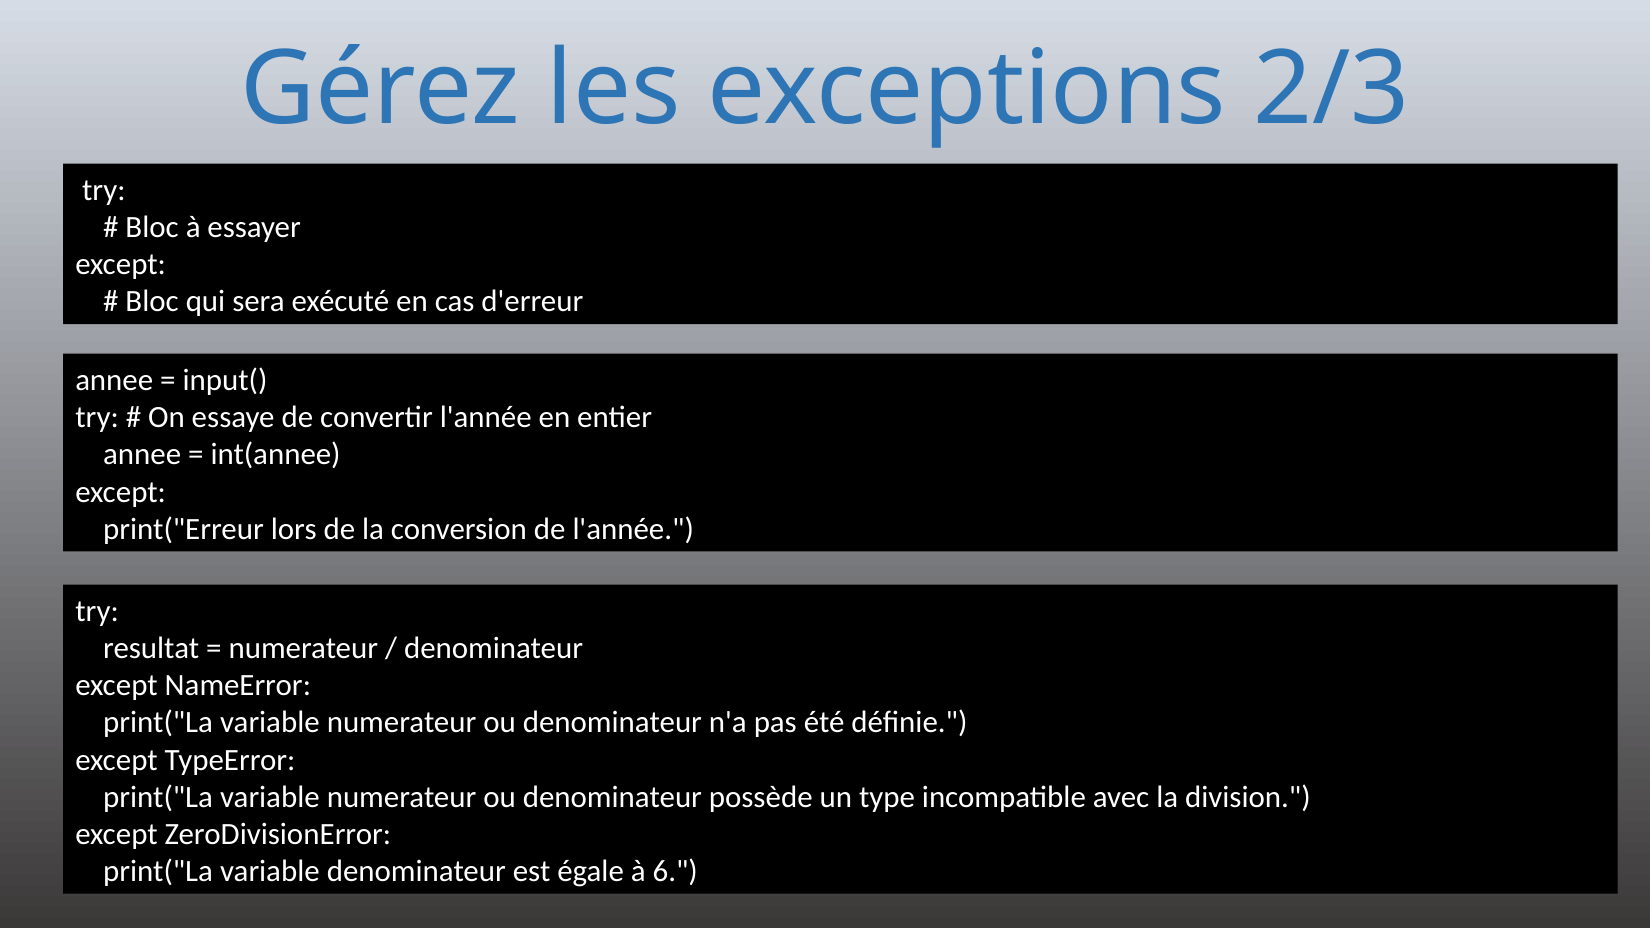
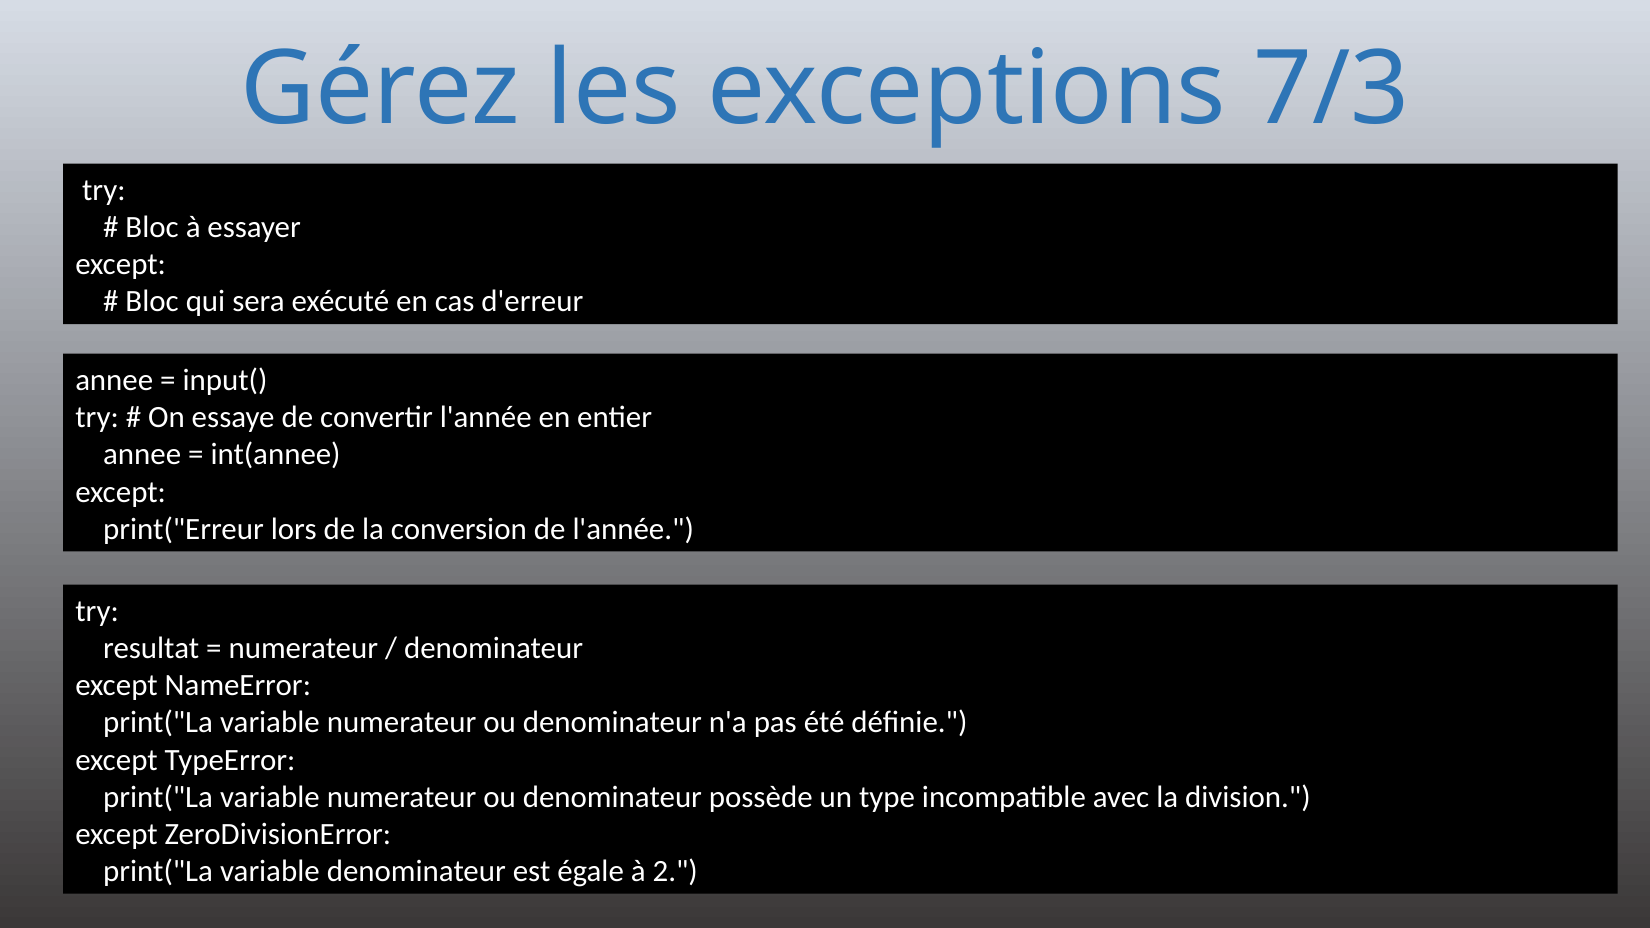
2/3: 2/3 -> 7/3 (1331, 89)
6: 6 -> 2 (675, 871)
